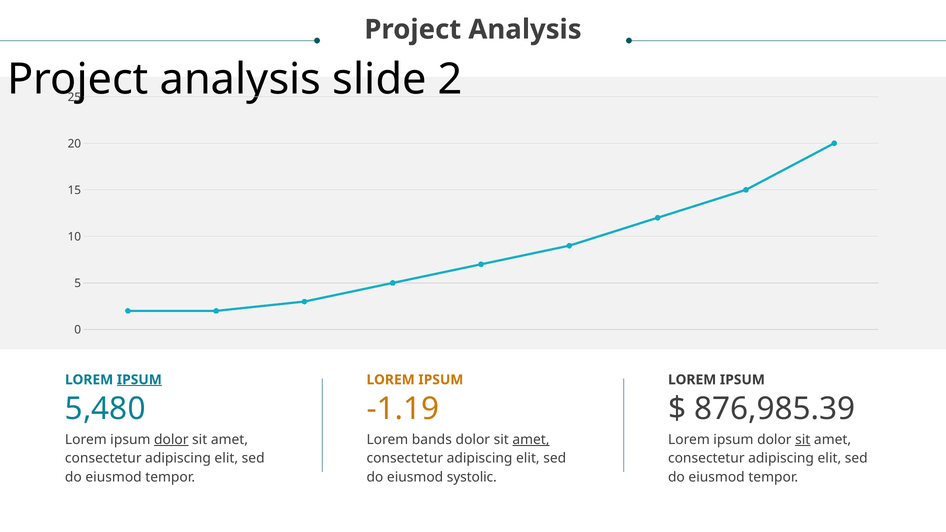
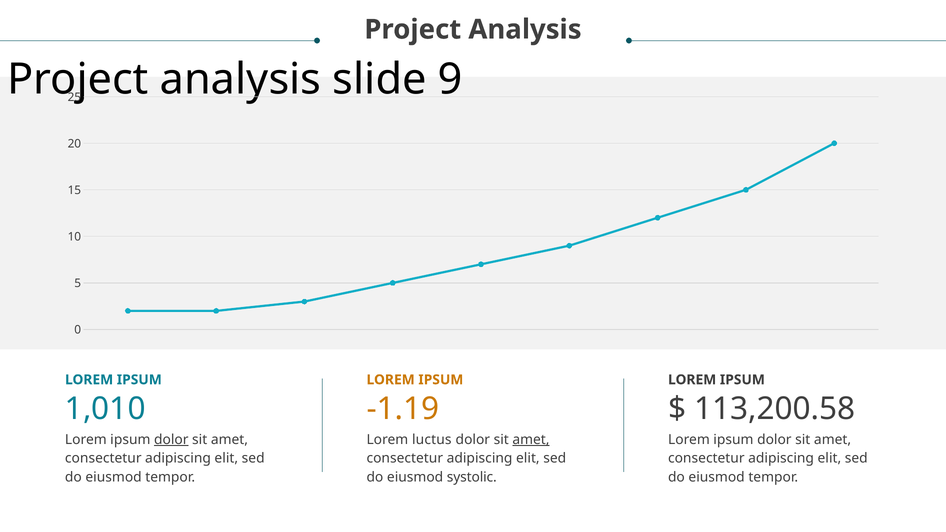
2: 2 -> 9 (450, 79)
IPSUM underline: present -> none (139, 380)
5,480: 5,480 -> 1,010 (105, 409)
876,985.39: 876,985.39 -> 113,200.58 (775, 409)
bands: bands -> luctus (432, 440)
sit underline: present -> none (803, 440)
